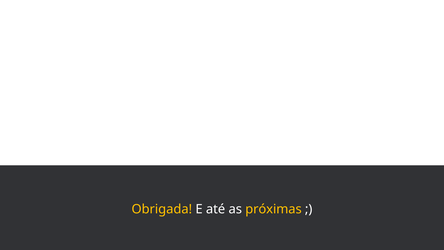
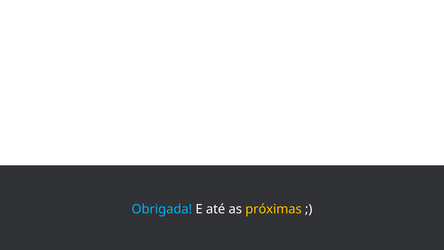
Obrigada colour: yellow -> light blue (162, 209)
